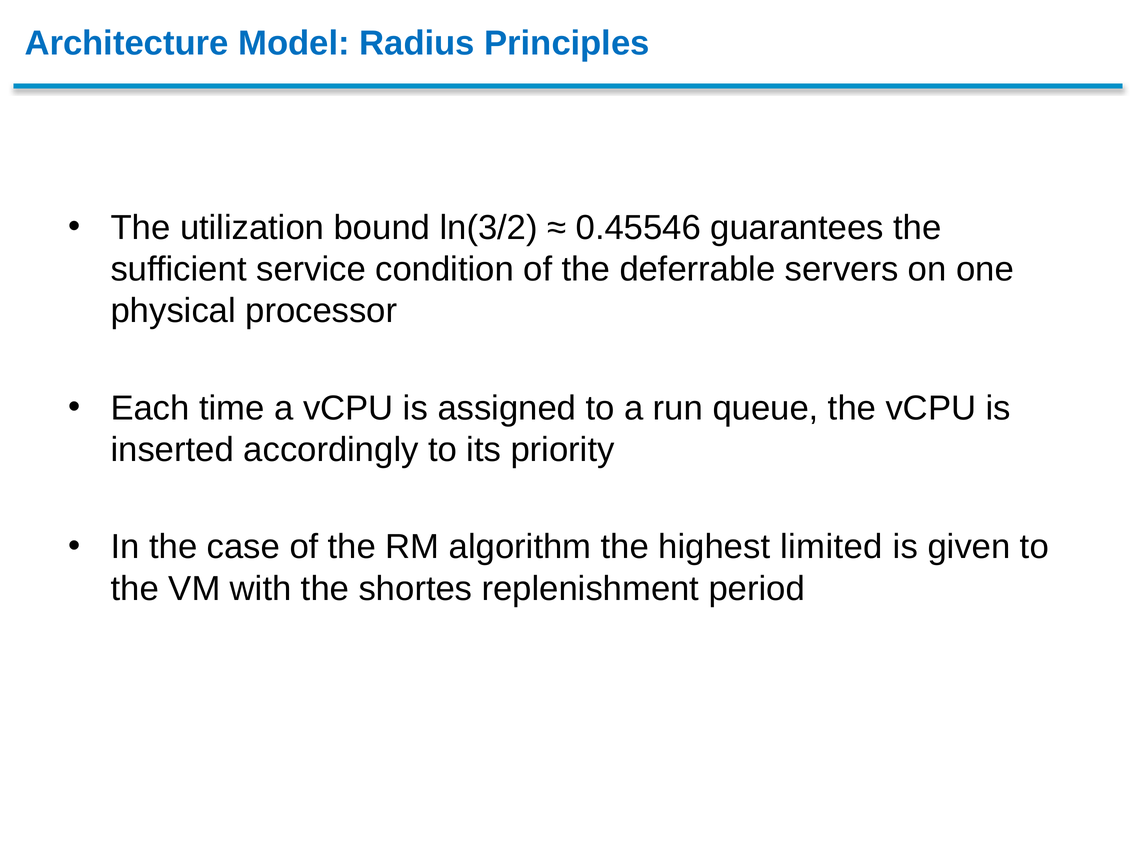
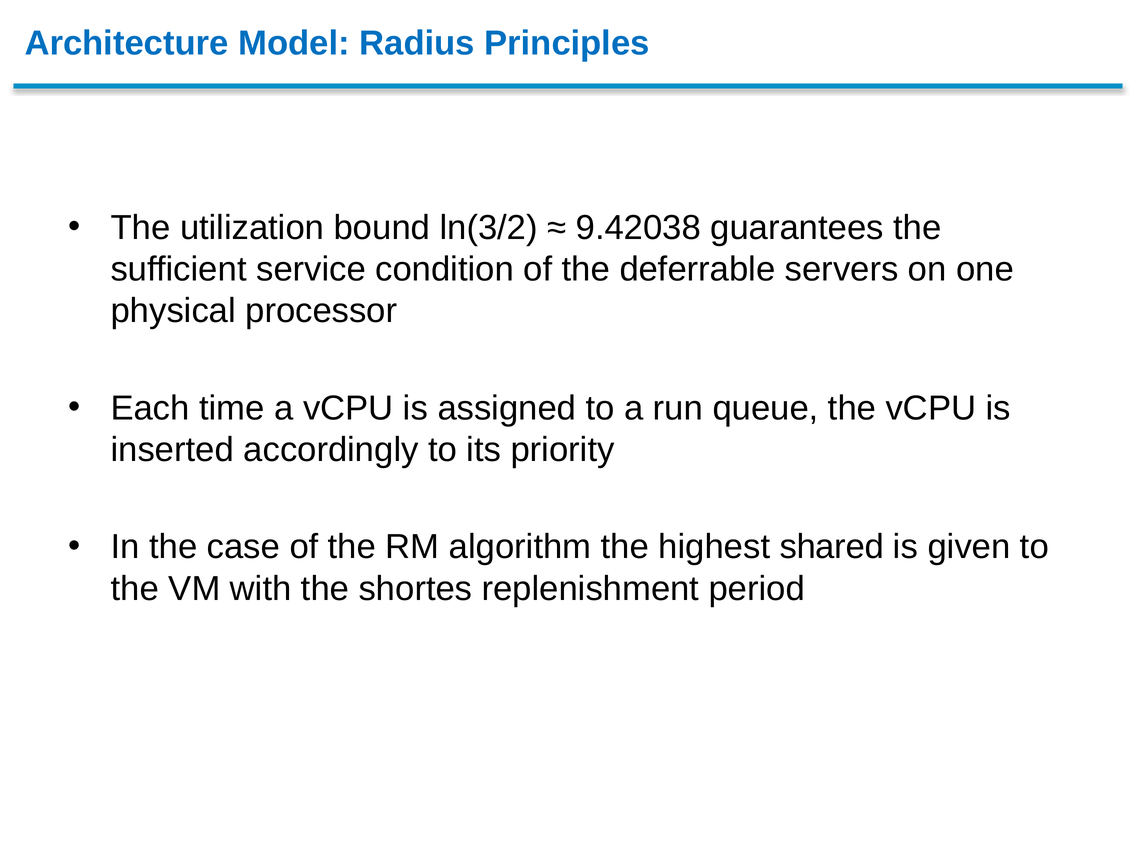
0.45546: 0.45546 -> 9.42038 (638, 228)
limited: limited -> shared (832, 547)
